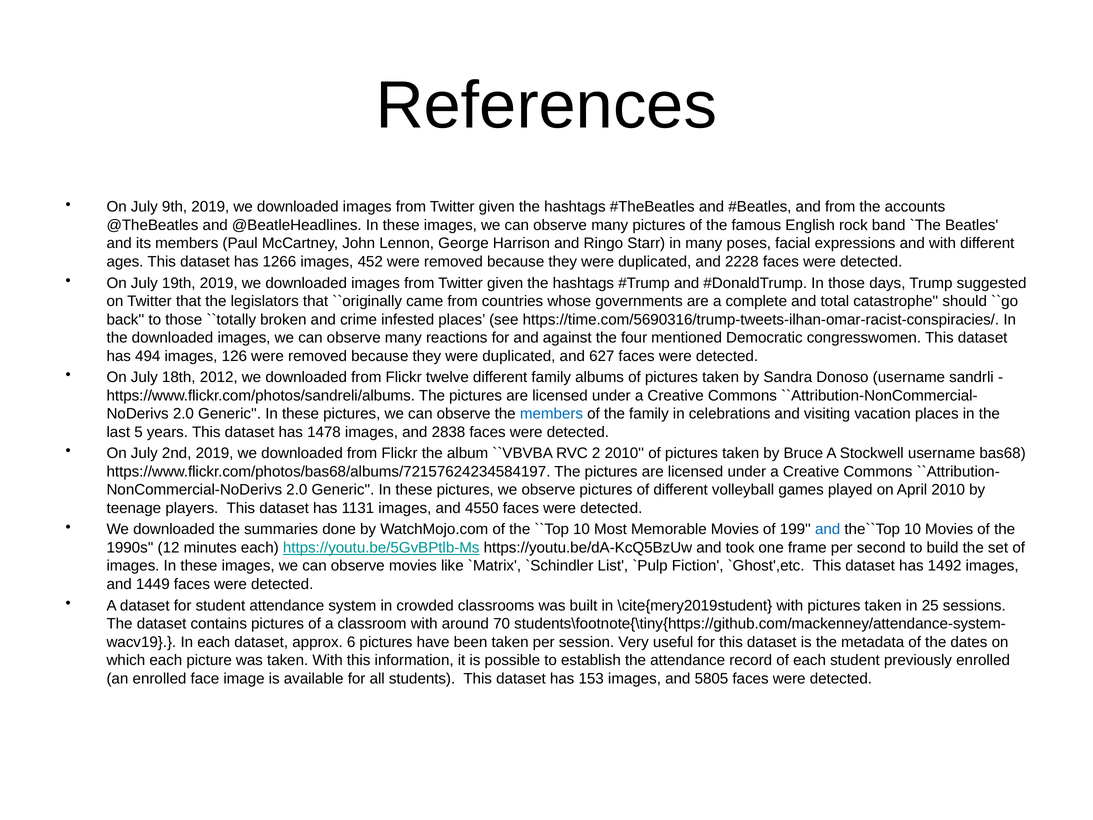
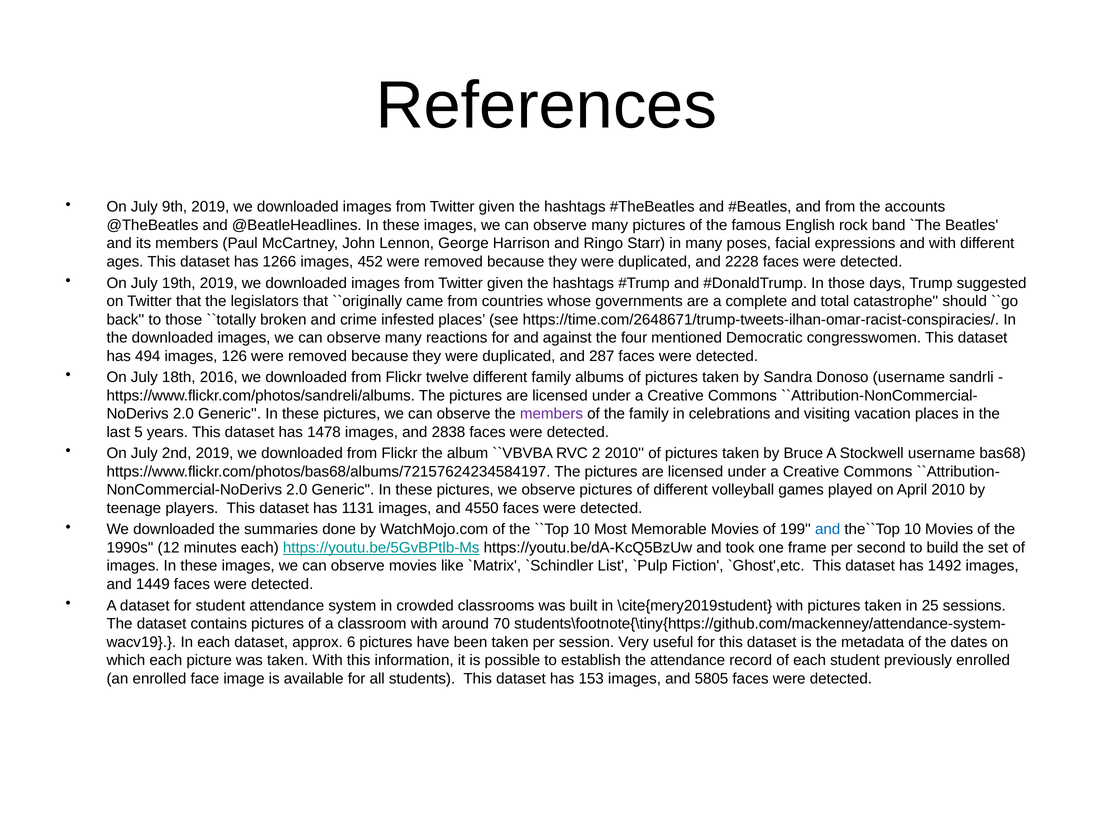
https://time.com/5690316/trump-tweets-ilhan-omar-racist-conspiracies/: https://time.com/5690316/trump-tweets-ilhan-omar-racist-conspiracies/ -> https://time.com/2648671/trump-tweets-ilhan-omar-racist-conspiracies/ (761, 319)
627: 627 -> 287 (602, 356)
2012: 2012 -> 2016 (219, 377)
members colour: blue -> purple (551, 414)
